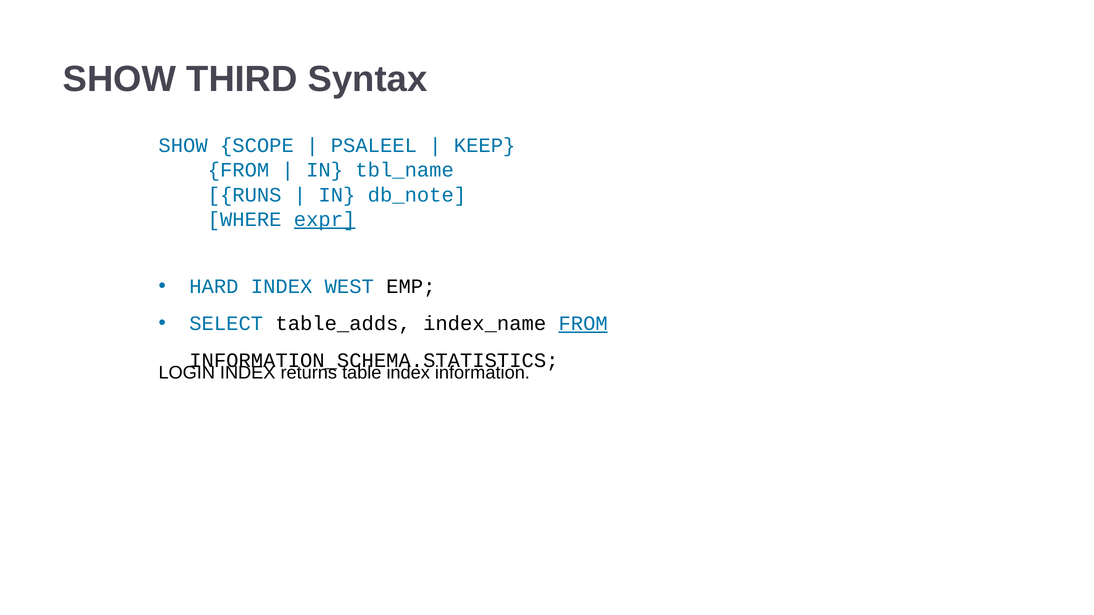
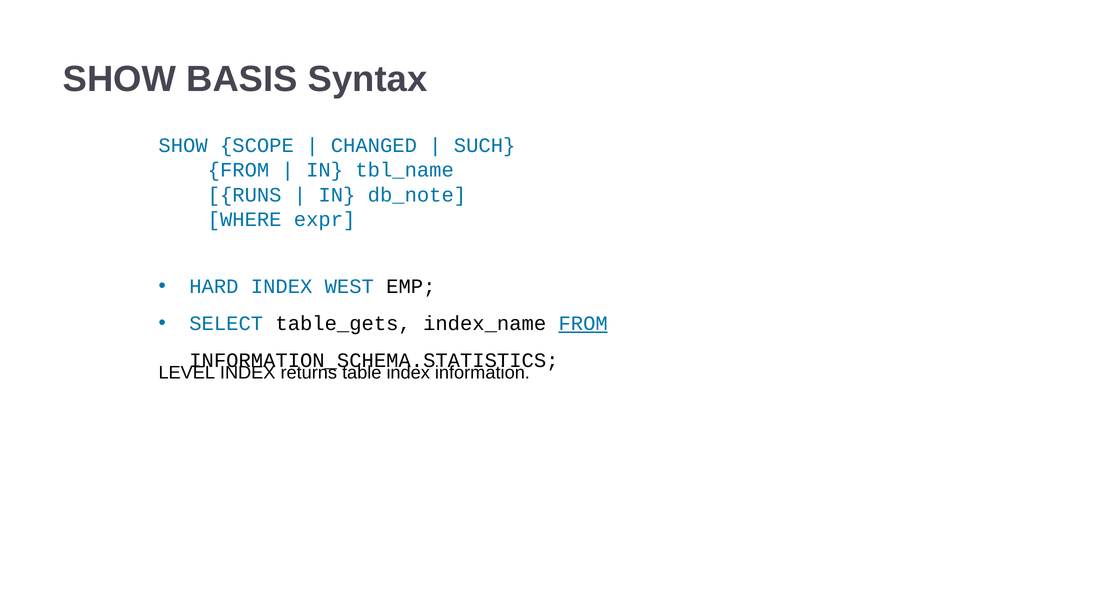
THIRD: THIRD -> BASIS (242, 79)
PSALEEL: PSALEEL -> CHANGED (374, 146)
KEEP: KEEP -> SUCH (485, 146)
expr underline: present -> none (325, 220)
table_adds: table_adds -> table_gets (343, 324)
LOGIN: LOGIN -> LEVEL (187, 373)
